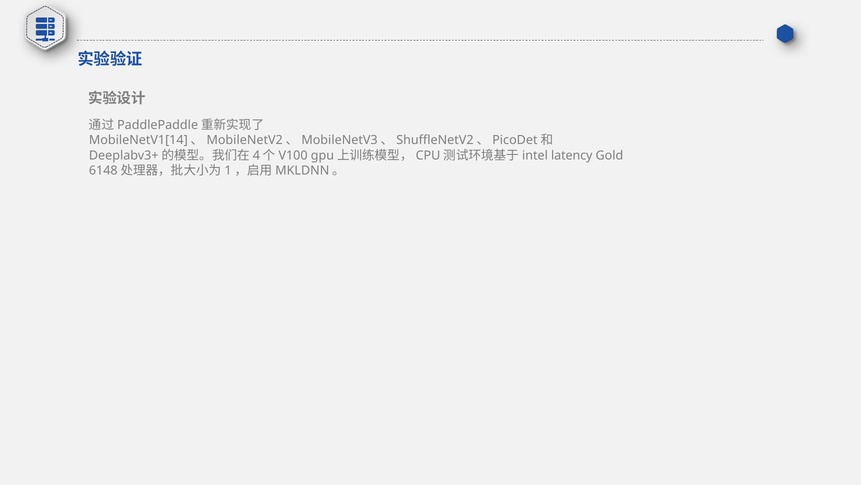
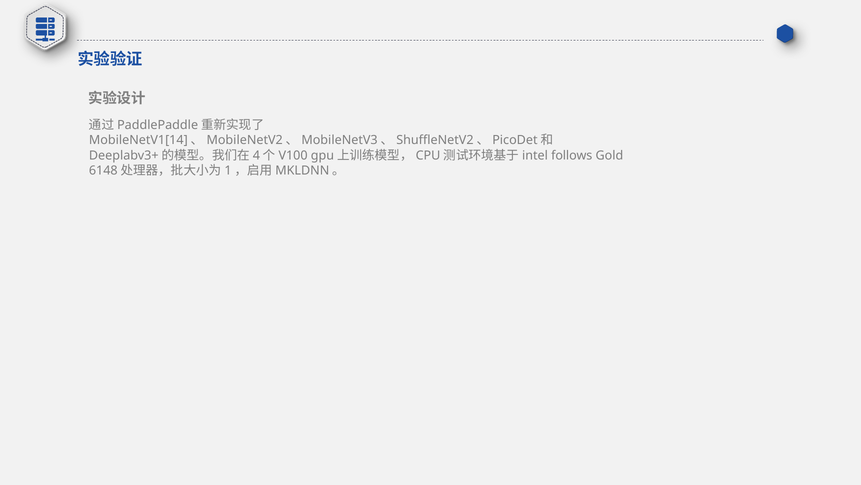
latency: latency -> follows (572, 155)
